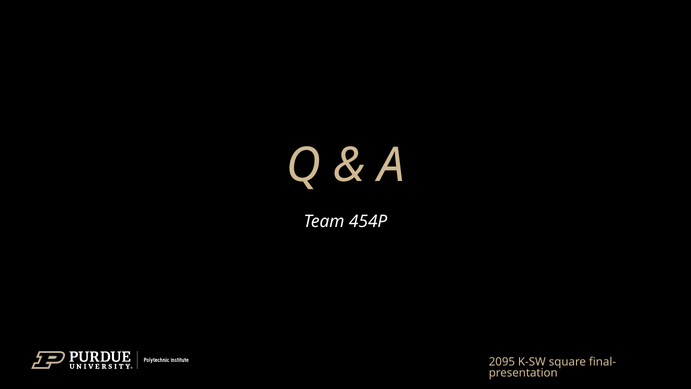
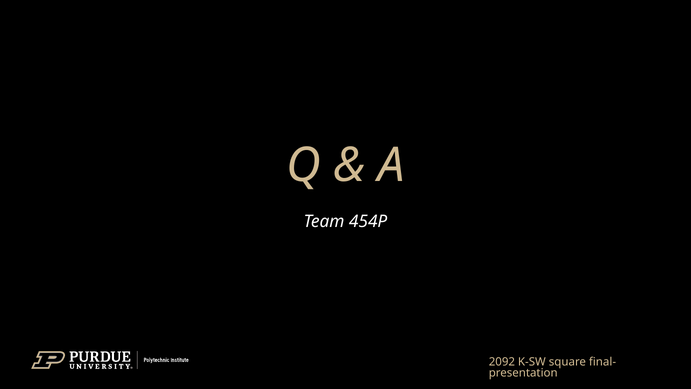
2095: 2095 -> 2092 (502, 362)
